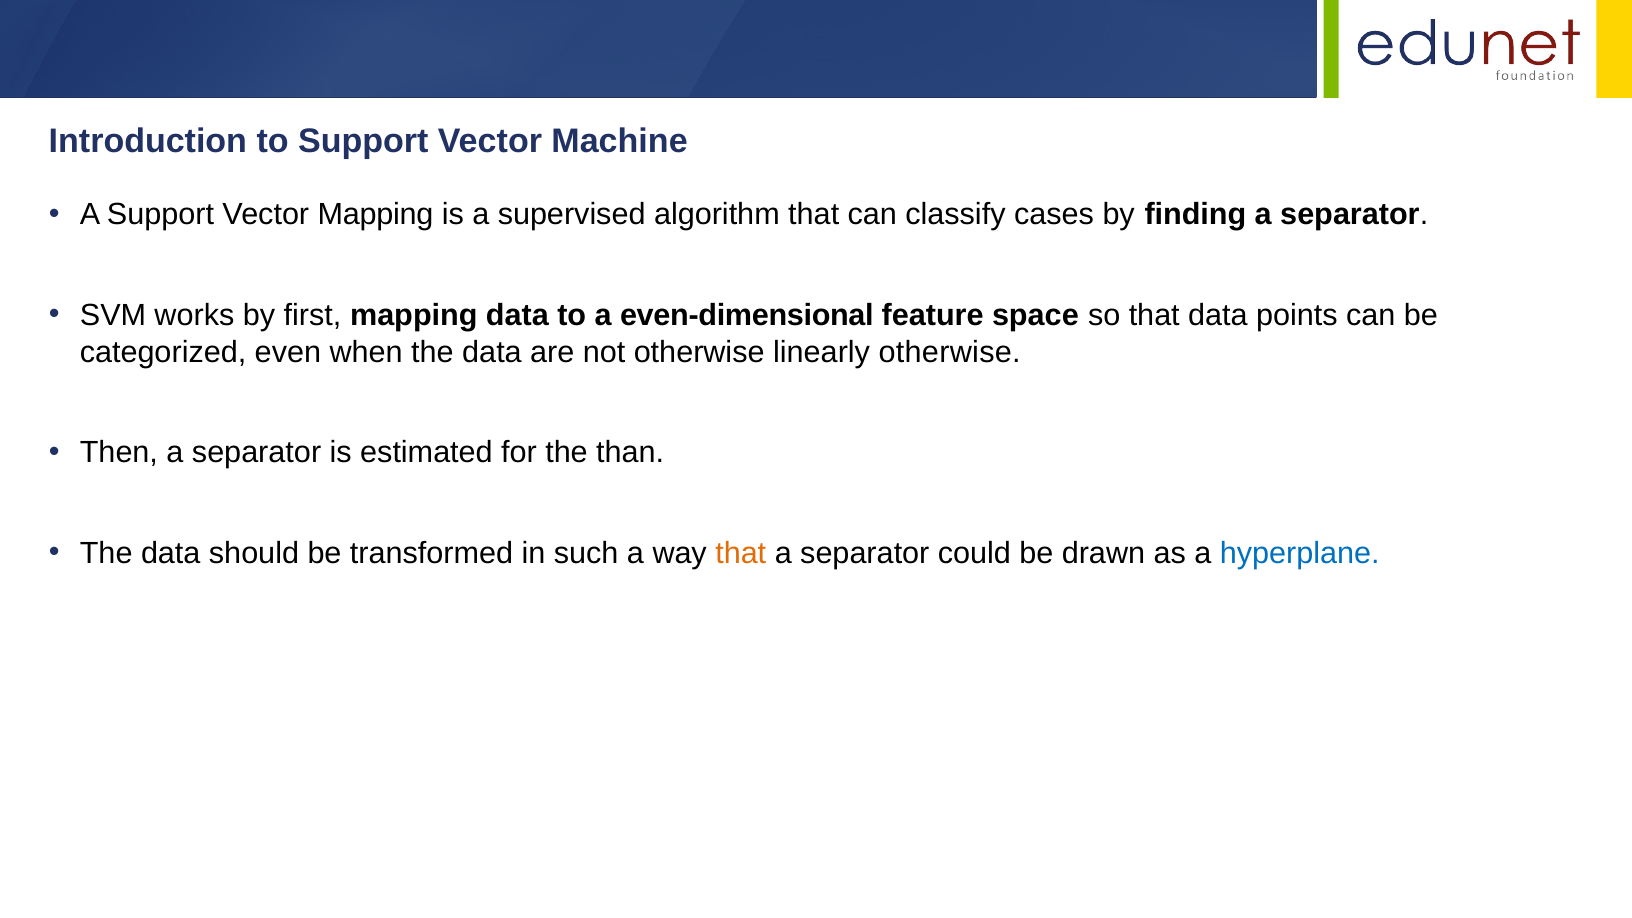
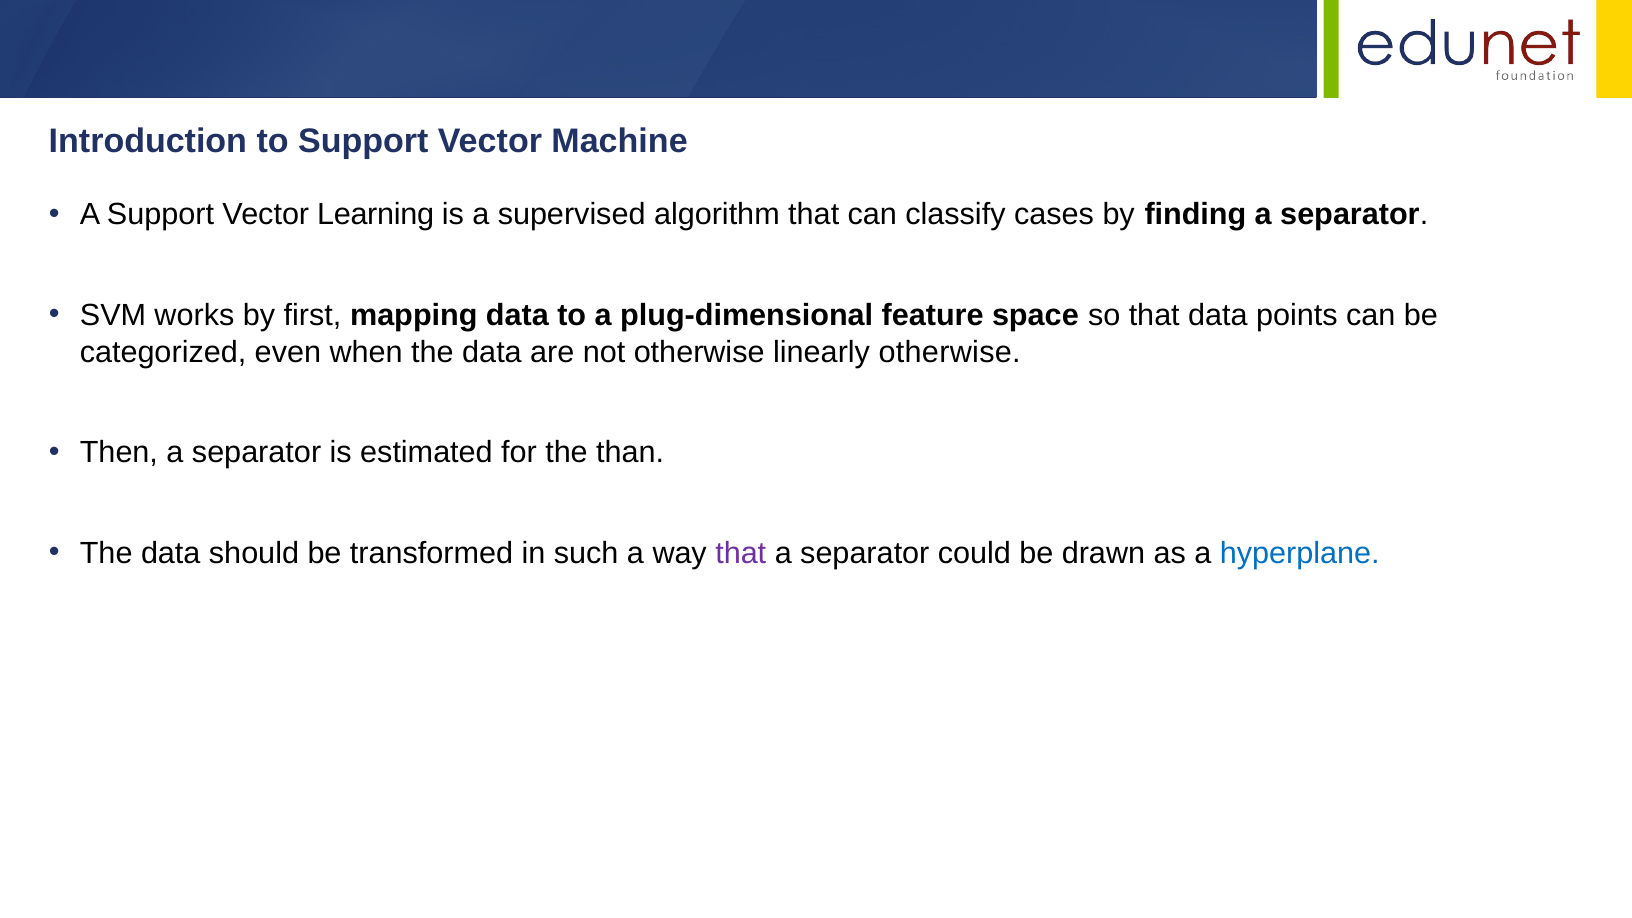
Vector Mapping: Mapping -> Learning (376, 215)
even-dimensional: even-dimensional -> plug-dimensional (747, 315)
that colour: orange -> purple (741, 553)
